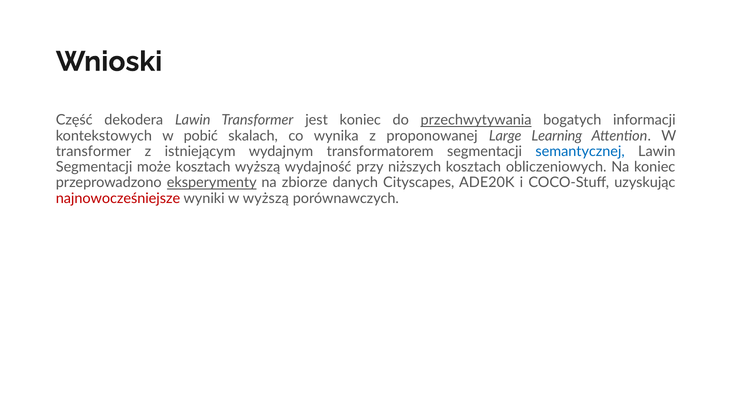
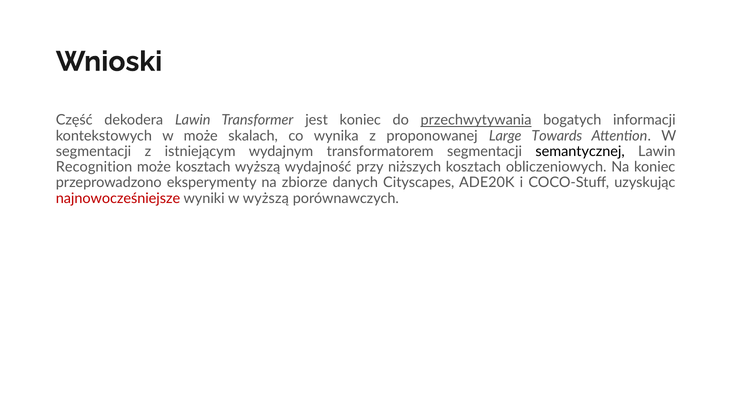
w pobić: pobić -> może (201, 136)
Learning: Learning -> Towards (557, 136)
transformer: transformer -> segmentacji (94, 151)
semantycznej colour: blue -> black (580, 151)
Segmentacji: Segmentacji -> Recognition (94, 167)
eksperymenty underline: present -> none (212, 183)
